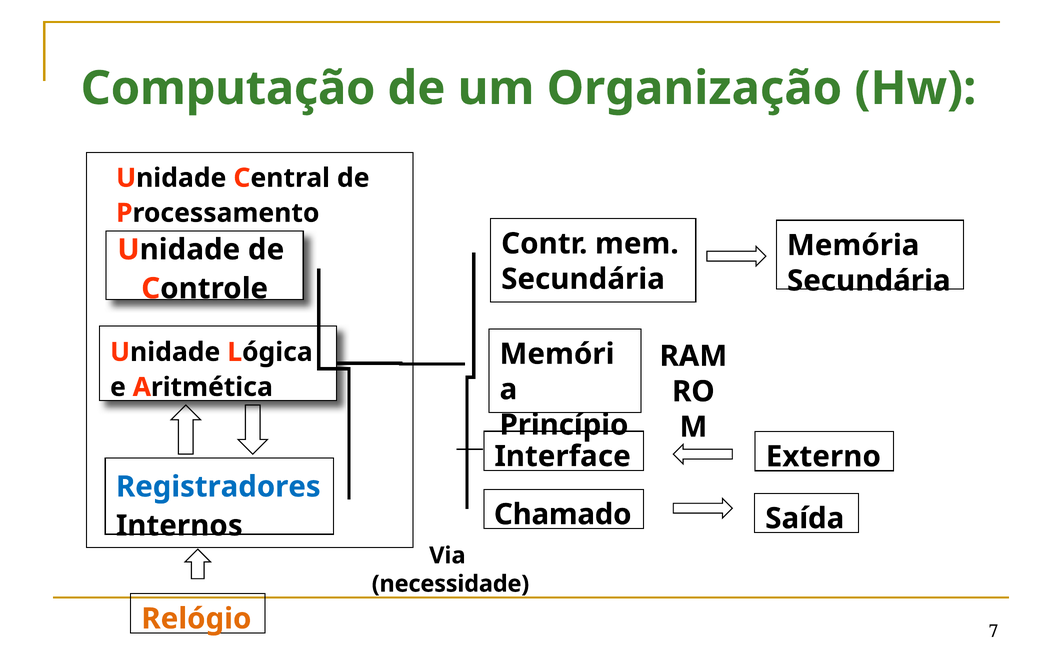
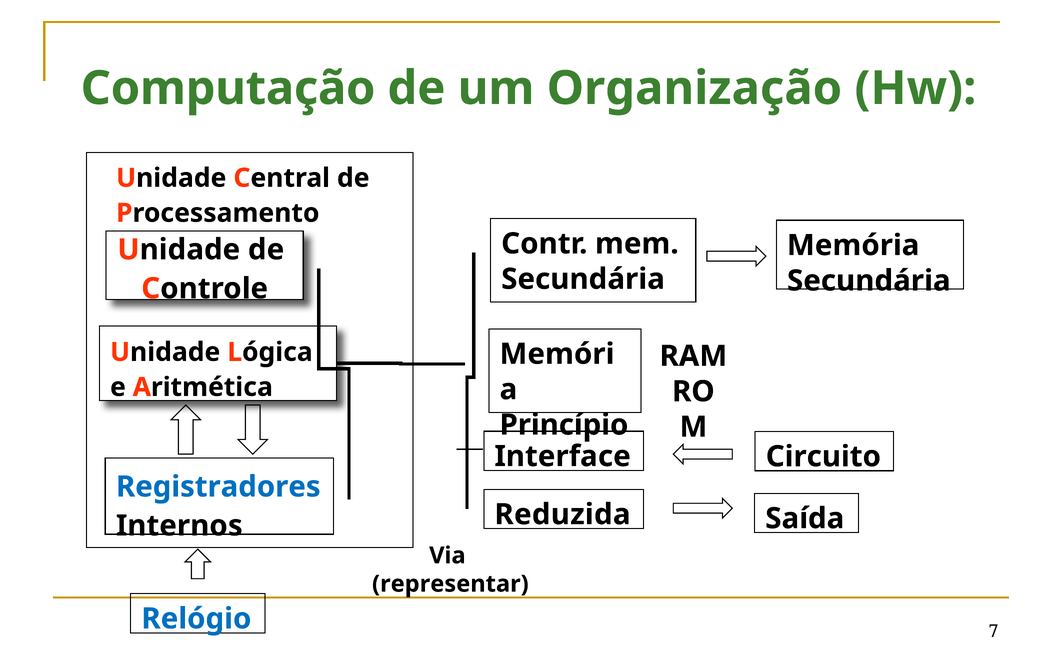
Externo: Externo -> Circuito (823, 456)
Chamado: Chamado -> Reduzida (562, 514)
necessidade: necessidade -> representar (450, 584)
Relógio colour: orange -> blue (196, 618)
